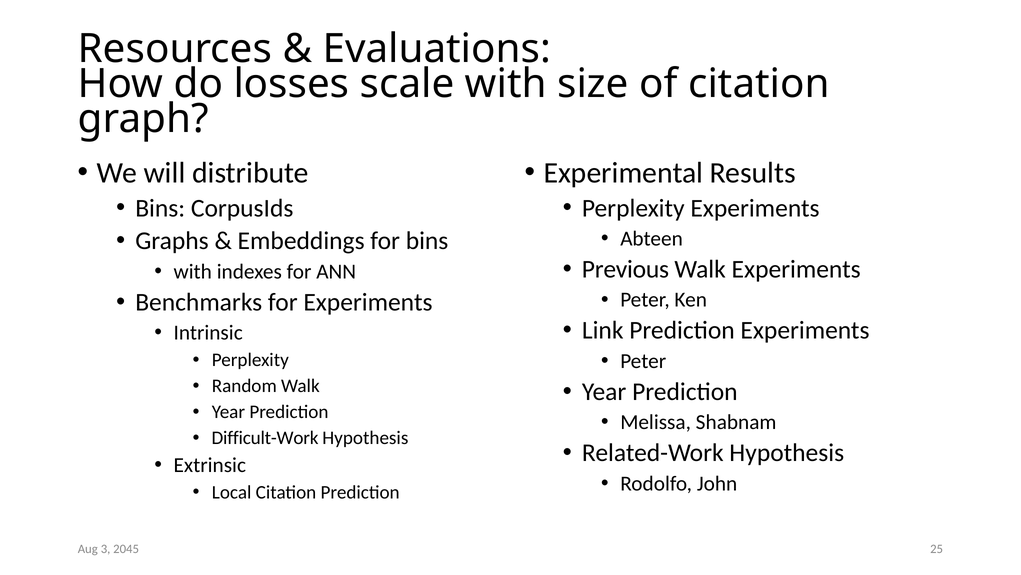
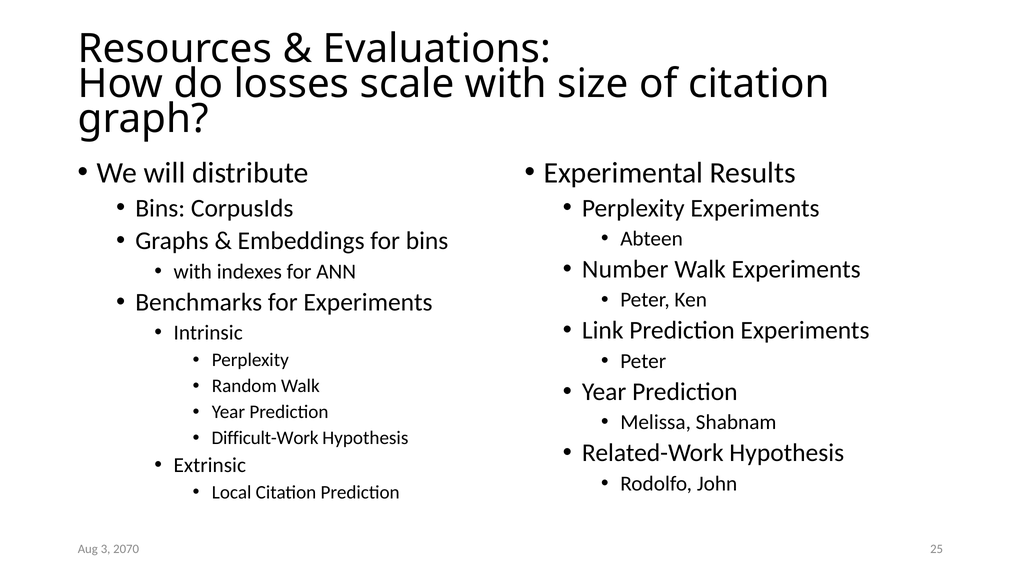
Previous: Previous -> Number (625, 269)
2045: 2045 -> 2070 (126, 548)
